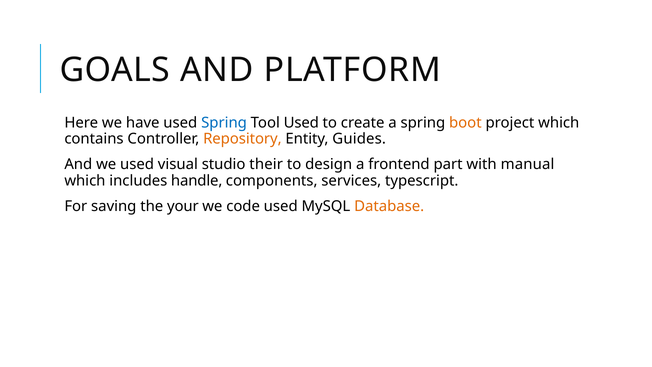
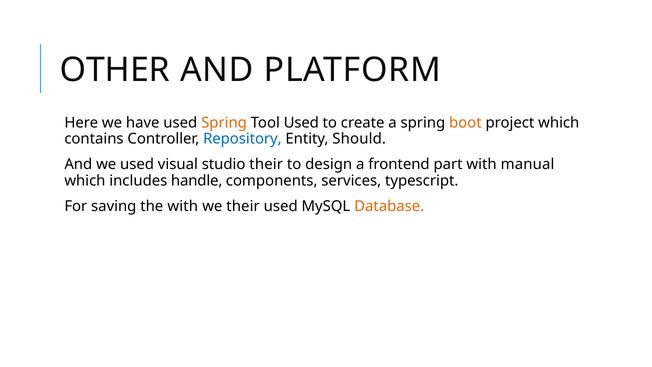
GOALS: GOALS -> OTHER (115, 70)
Spring colour: blue -> orange (224, 123)
Repository colour: orange -> blue (242, 139)
Guides: Guides -> Should (359, 139)
the your: your -> with (183, 206)
we code: code -> their (243, 206)
